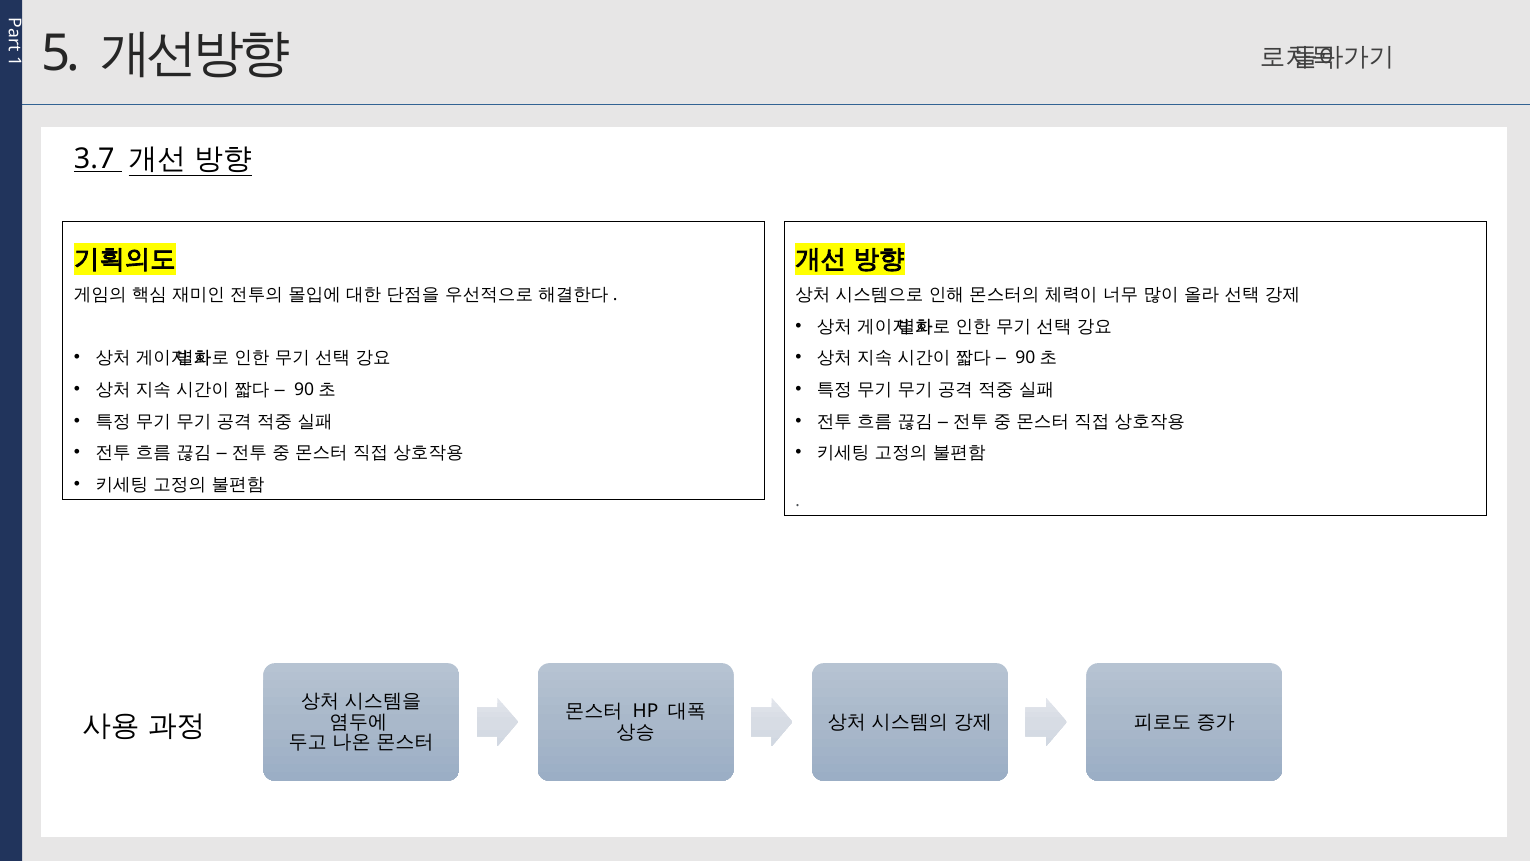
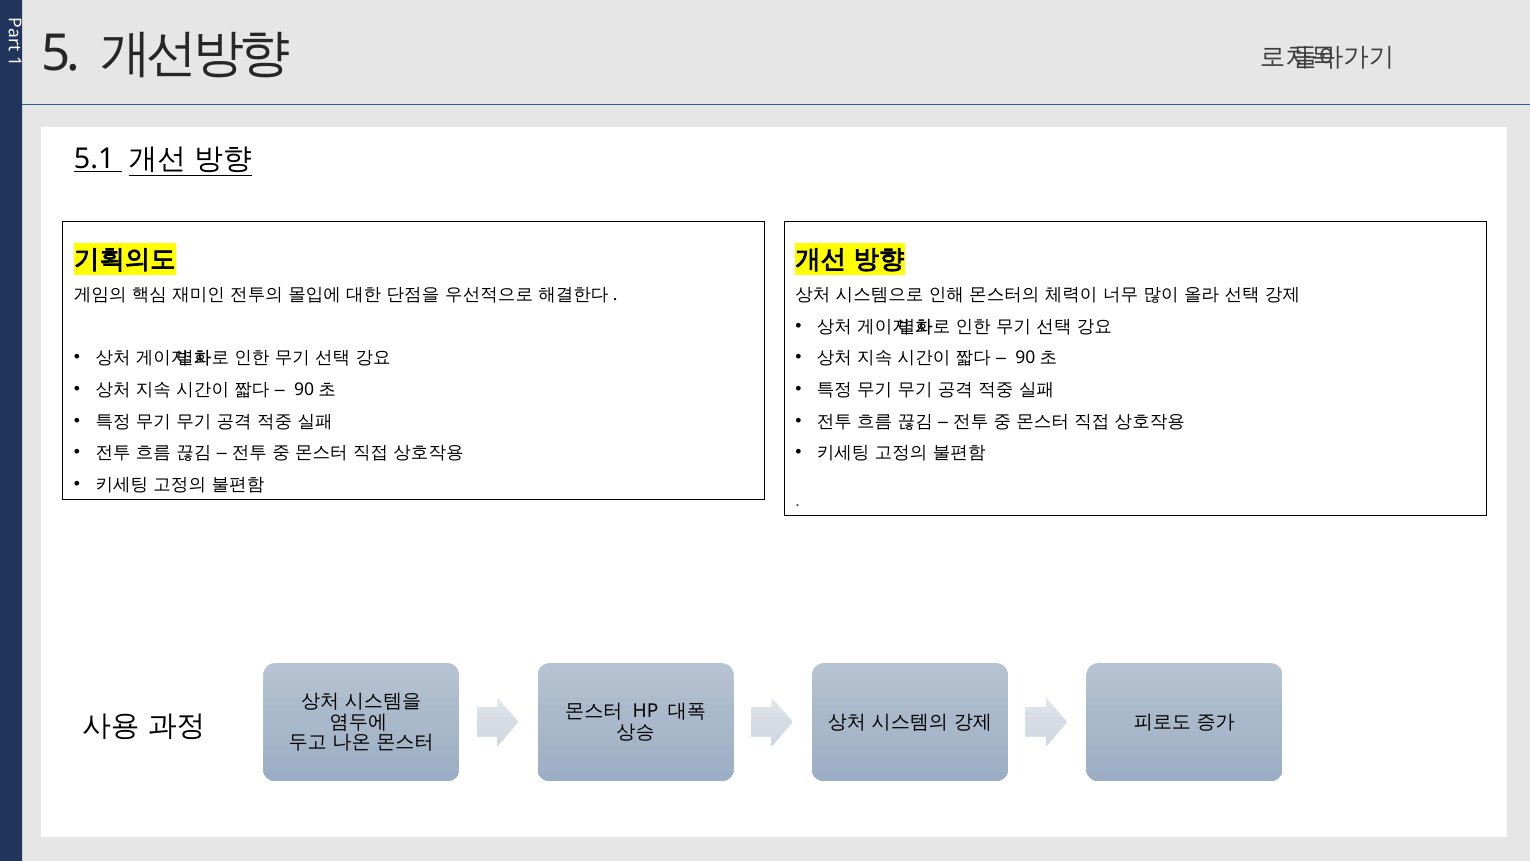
3.7: 3.7 -> 5.1 (94, 159)
